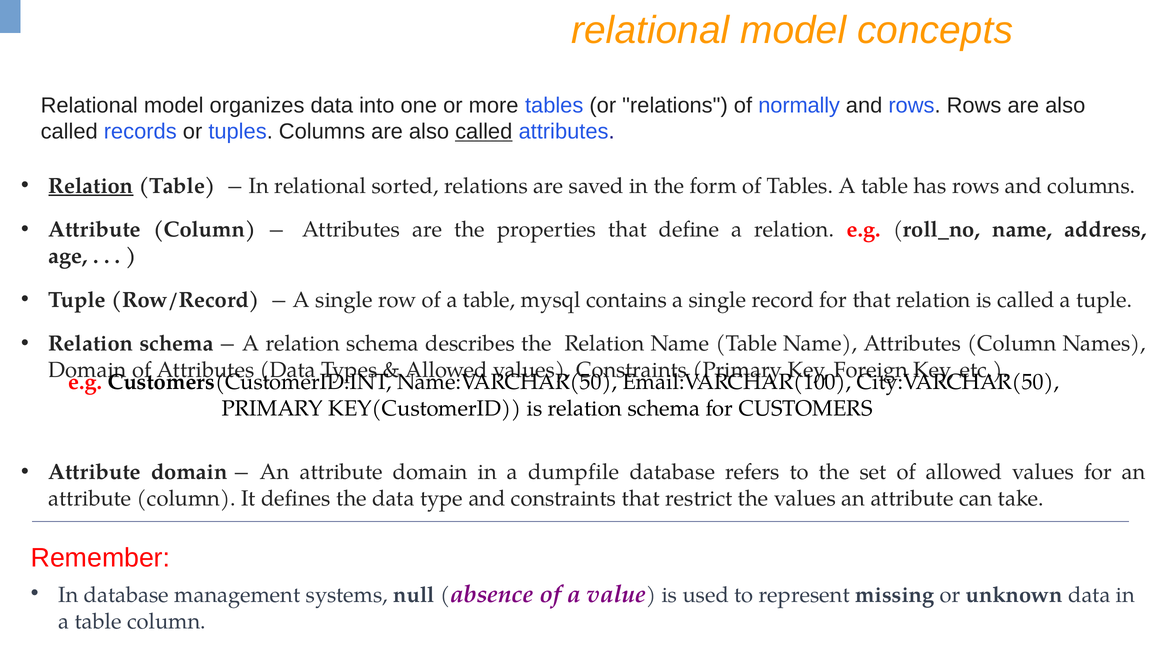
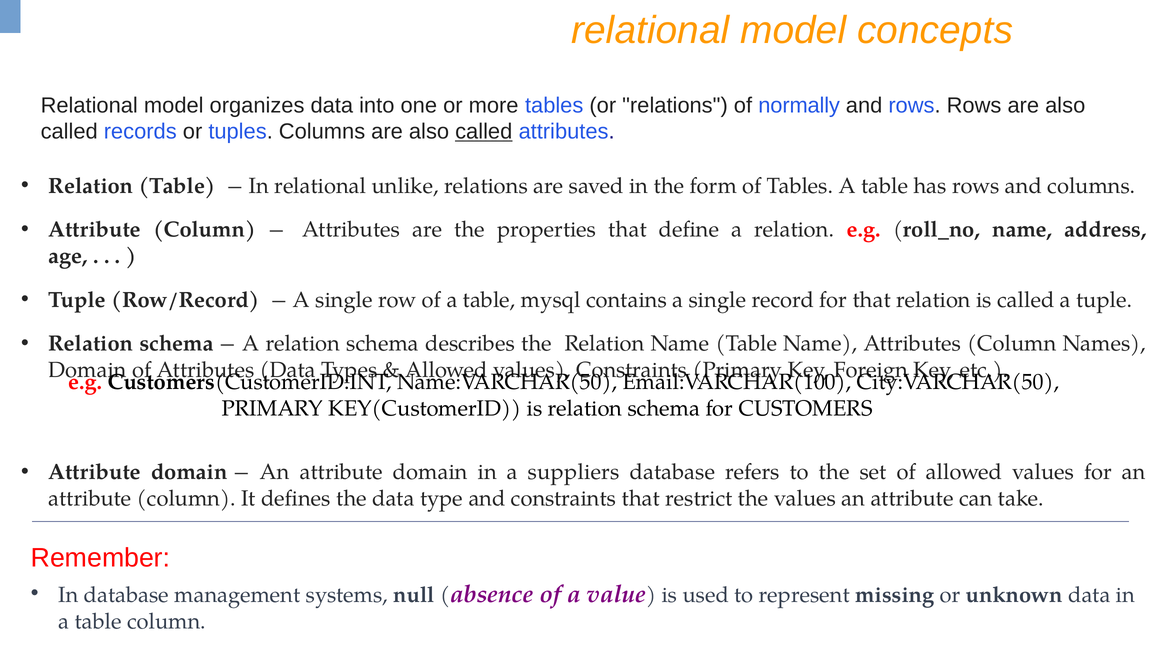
Relation underline: present -> none (91, 186)
sorted: sorted -> unlike (405, 186)
dumpfile: dumpfile -> suppliers (574, 472)
